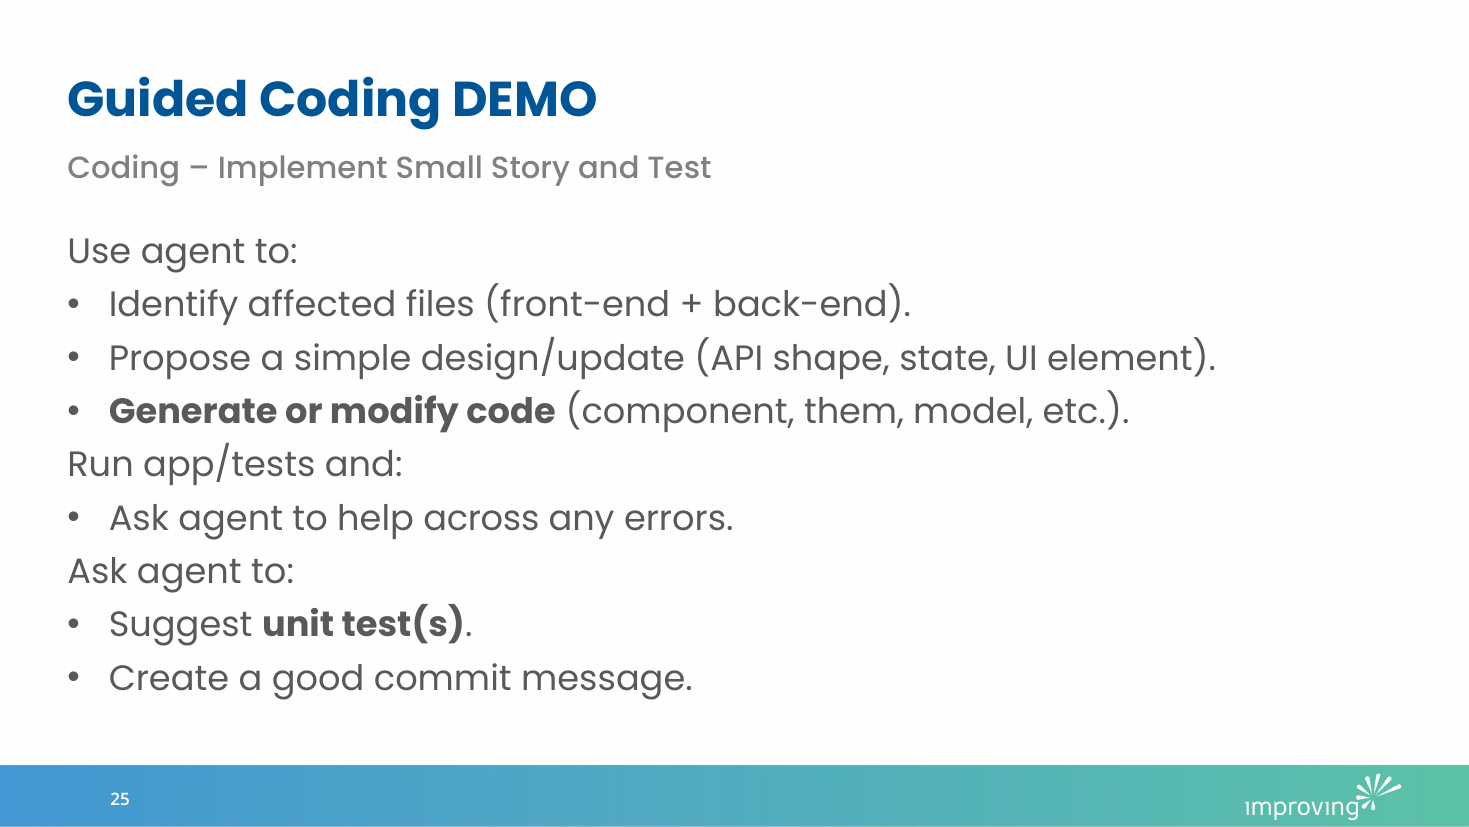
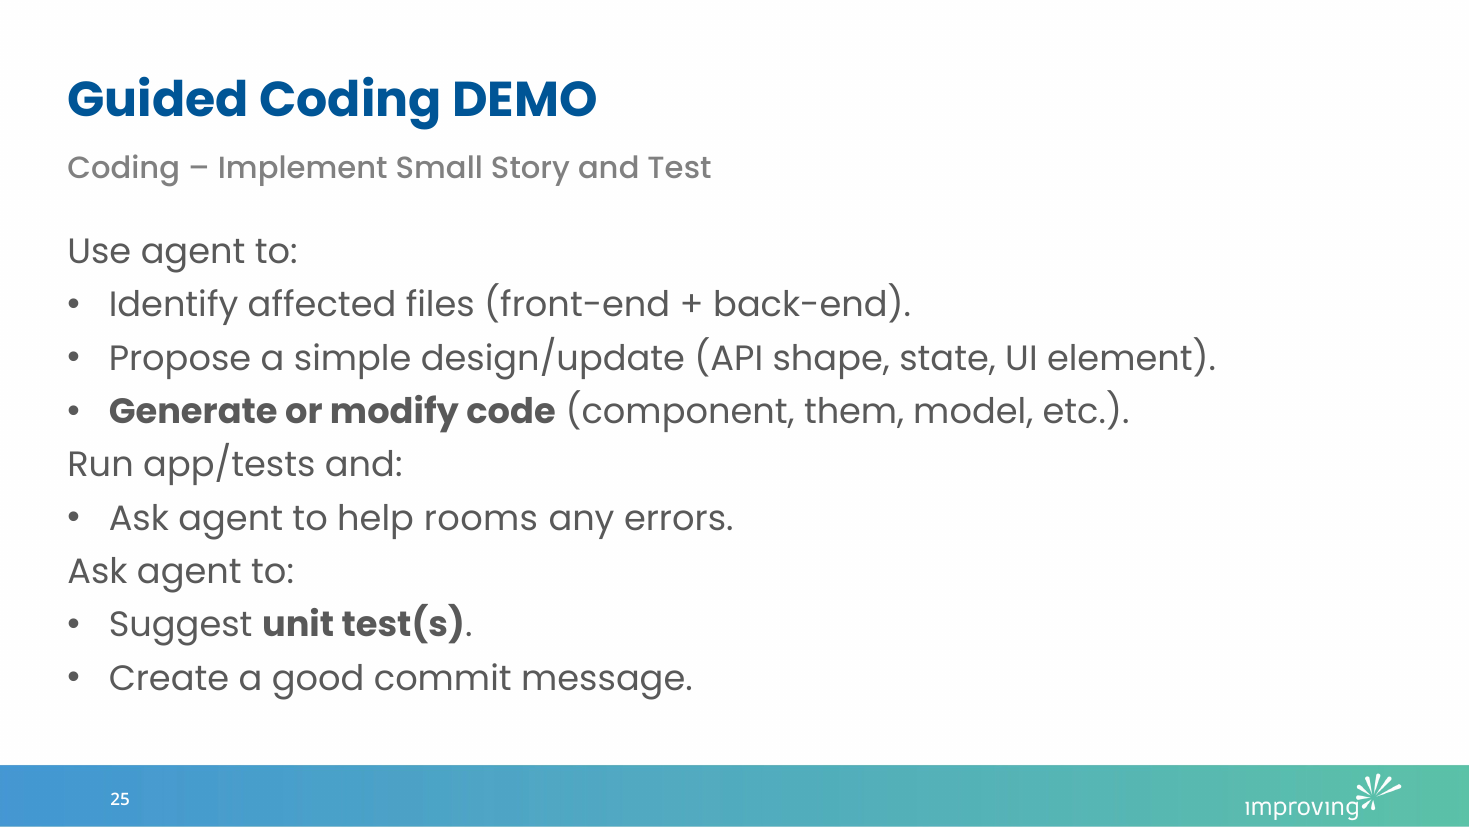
across: across -> rooms (481, 518)
